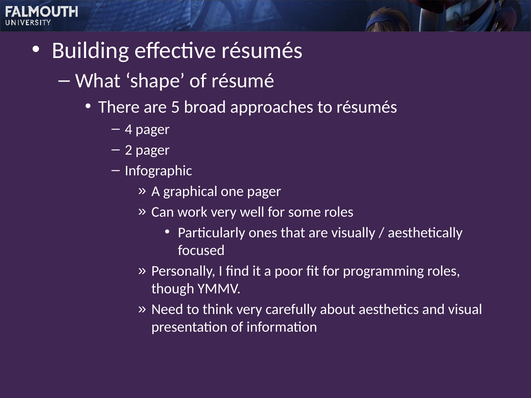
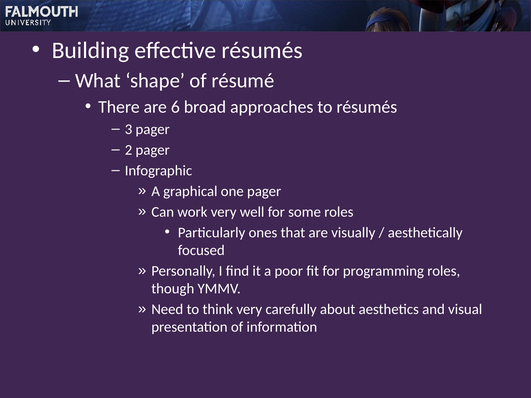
5: 5 -> 6 (175, 107)
4: 4 -> 3 (129, 129)
